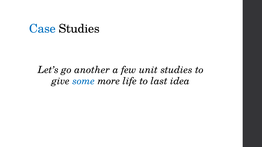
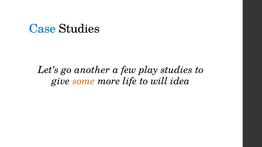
unit: unit -> play (149, 70)
some colour: blue -> orange (84, 81)
last: last -> will (159, 81)
